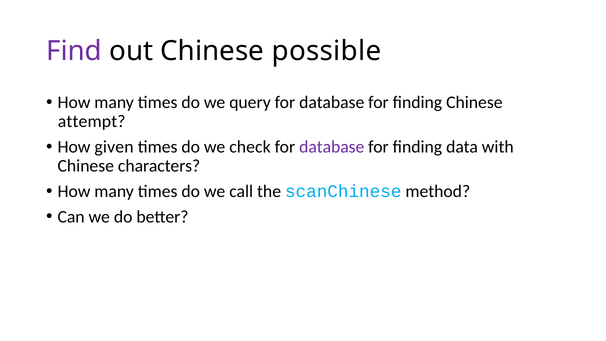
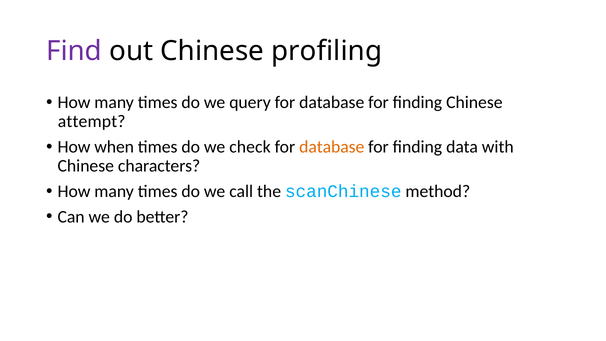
possible: possible -> profiling (327, 51)
given: given -> when (114, 147)
database colour: purple -> orange (332, 147)
